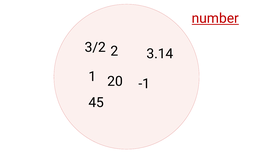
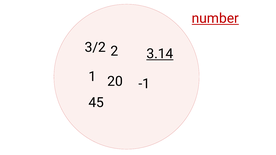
3.14 underline: none -> present (160, 54)
